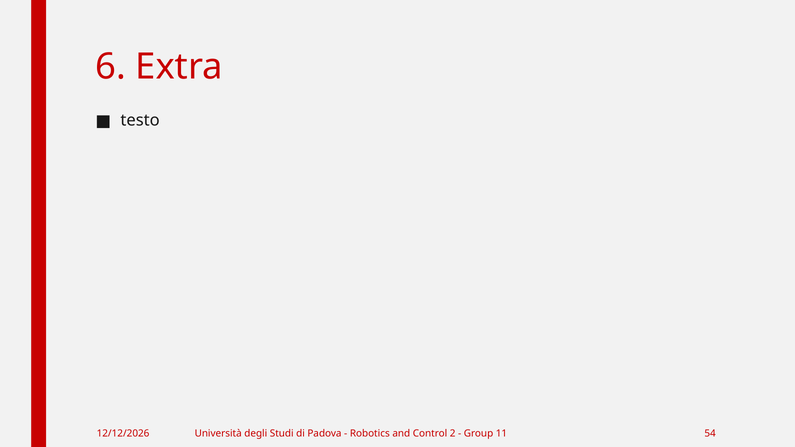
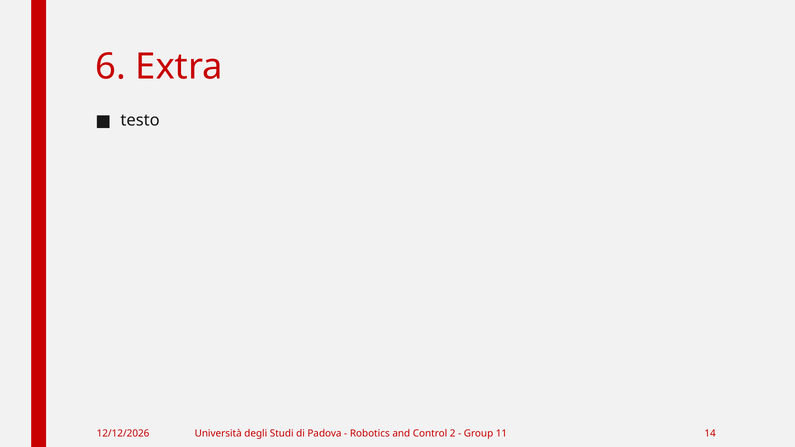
54: 54 -> 14 (710, 434)
